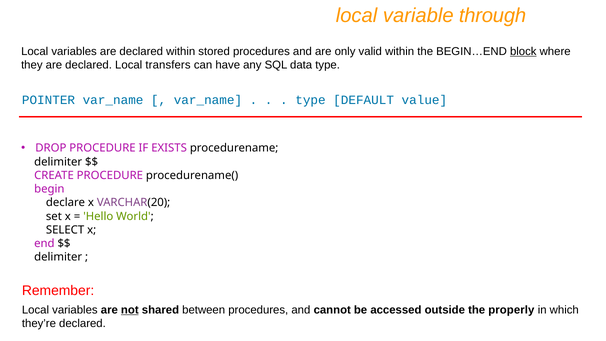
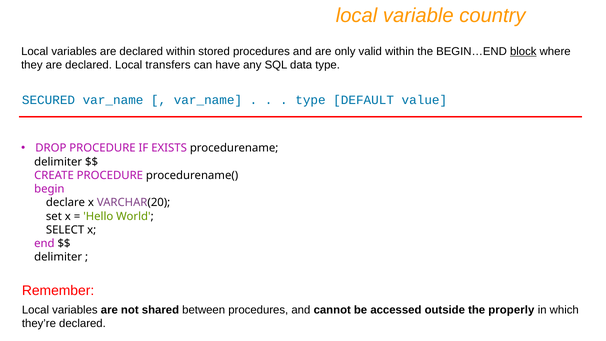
through: through -> country (492, 16)
POINTER: POINTER -> SECURED (48, 100)
not underline: present -> none (130, 310)
